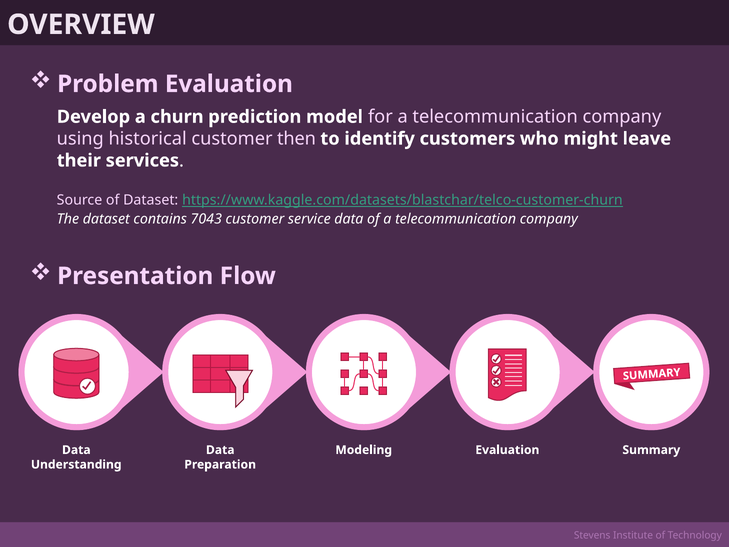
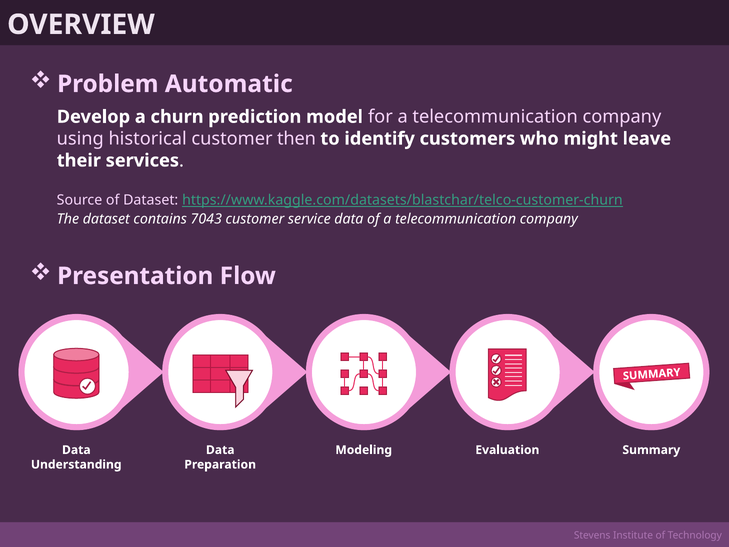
Problem Evaluation: Evaluation -> Automatic (229, 84)
